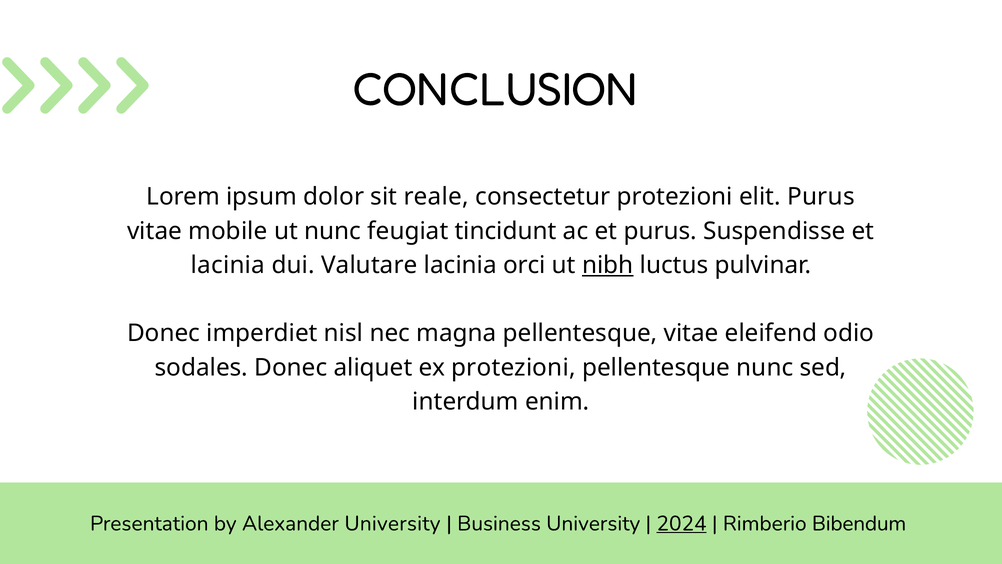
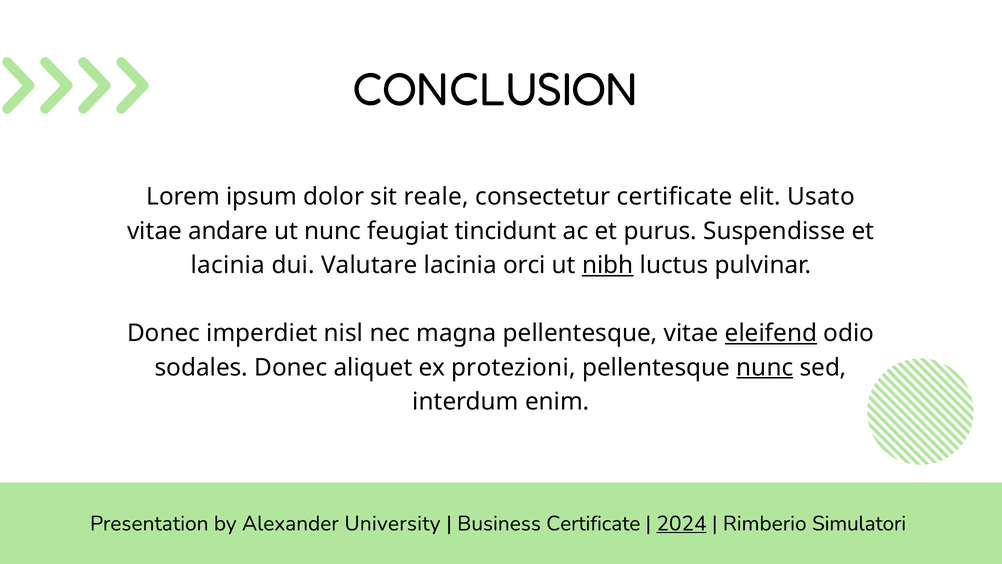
consectetur protezioni: protezioni -> certificate (675, 197)
elit Purus: Purus -> Usato (821, 197)
mobile: mobile -> andare (228, 231)
eleifend underline: none -> present (771, 333)
nunc underline: none -> present (765, 367)
Business University: University -> Certificate (593, 523)
Bibendum: Bibendum -> Simulatori (859, 523)
